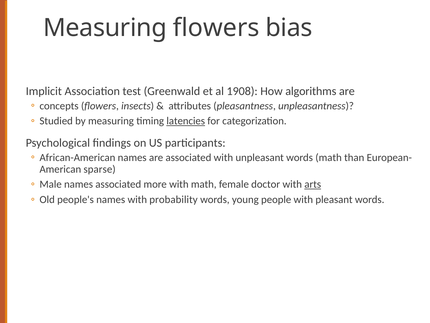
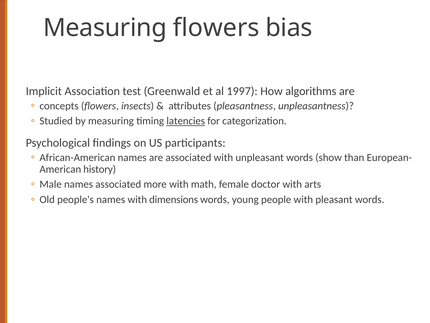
1908: 1908 -> 1997 (242, 91)
words math: math -> show (329, 157)
sparse: sparse -> history (100, 169)
arts underline: present -> none (313, 184)
probability: probability -> dimensions (174, 199)
